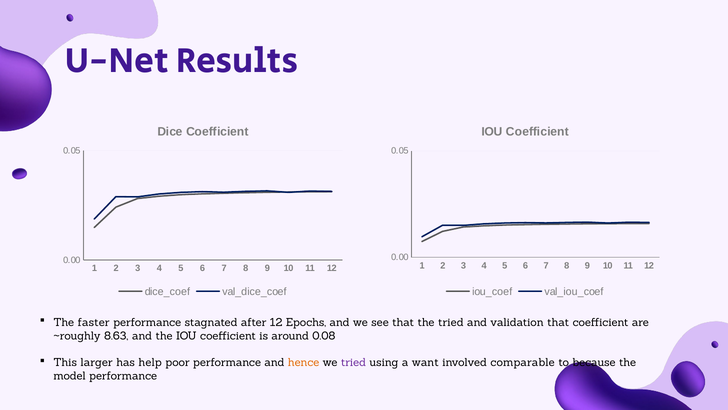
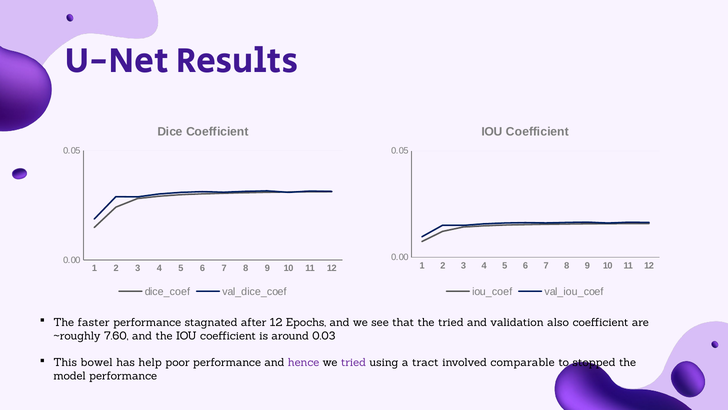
validation that: that -> also (558, 322)
8.63: 8.63 -> 7.60 (116, 336)
0.08: 0.08 -> 0.03 (324, 336)
larger: larger -> bowel (97, 362)
hence colour: orange -> purple (304, 362)
want: want -> tract (425, 362)
because: because -> stopped (594, 362)
